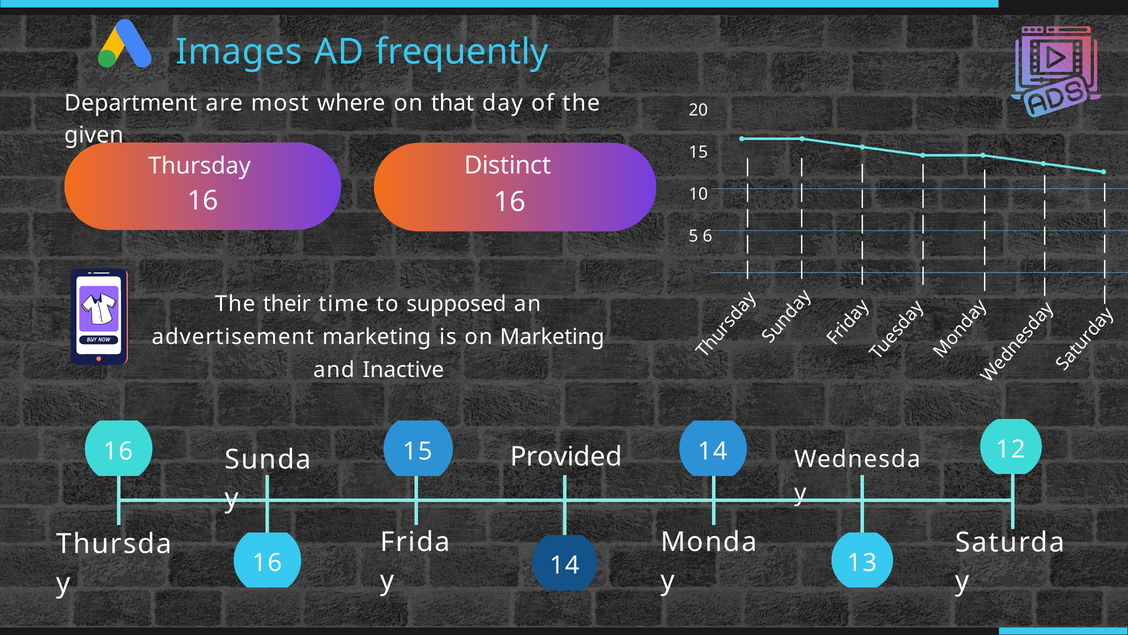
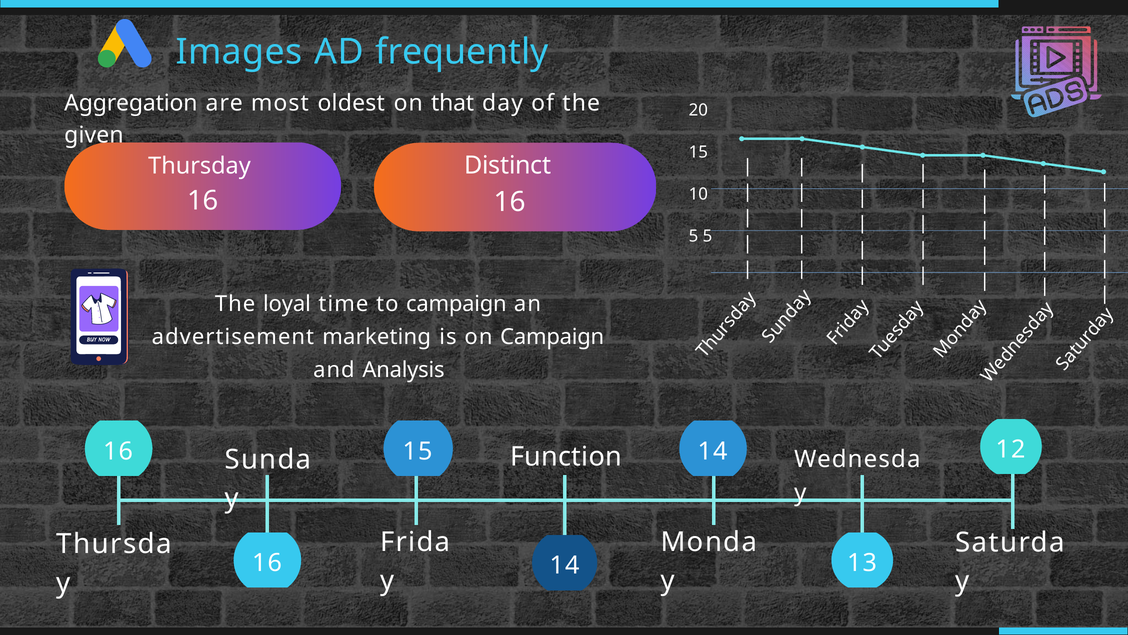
Department: Department -> Aggregation (131, 103)
where: where -> oldest (351, 103)
5 6: 6 -> 5 (707, 236)
their: their -> loyal (287, 304)
to supposed: supposed -> campaign (456, 304)
on Marketing: Marketing -> Campaign (552, 337)
Inactive: Inactive -> Analysis (403, 370)
Provided: Provided -> Function (566, 456)
